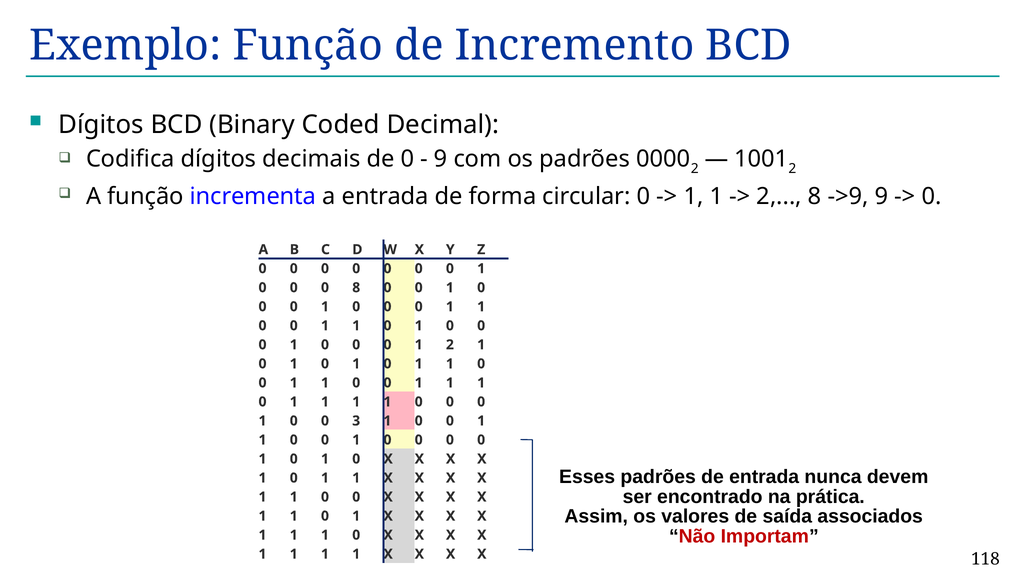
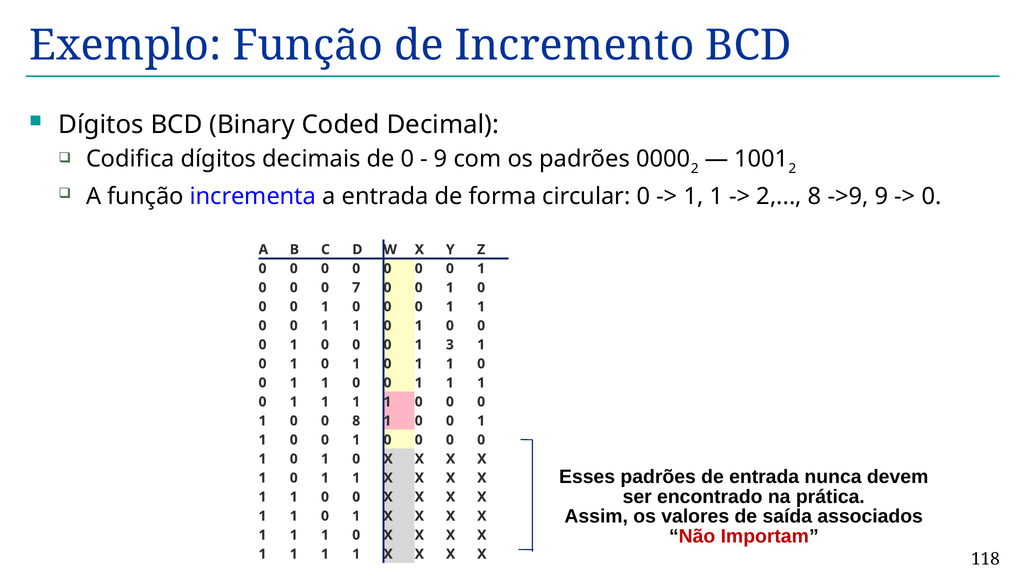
0 8: 8 -> 7 (356, 287)
1 2: 2 -> 3 (450, 344)
0 3: 3 -> 8 (356, 421)
